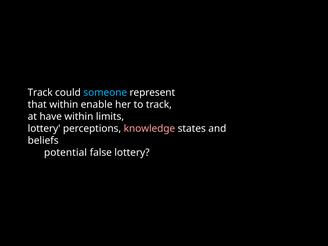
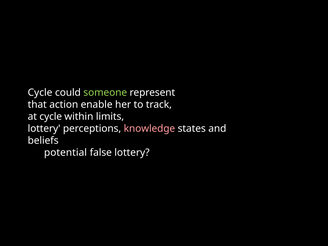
Track: Track -> Cycle (40, 93)
someone colour: light blue -> light green (105, 93)
that within: within -> action (64, 105)
at have: have -> cycle (51, 117)
